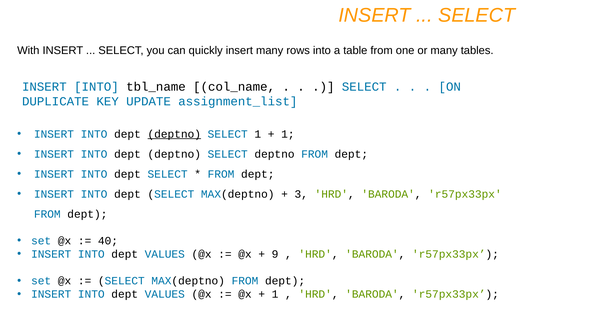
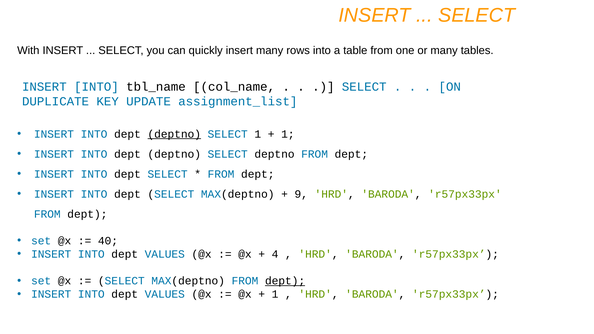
3: 3 -> 9 (301, 194)
9: 9 -> 4 (275, 254)
dept underline: none -> present (285, 281)
